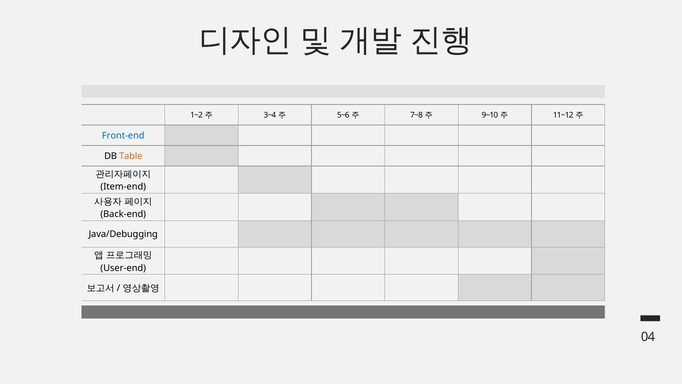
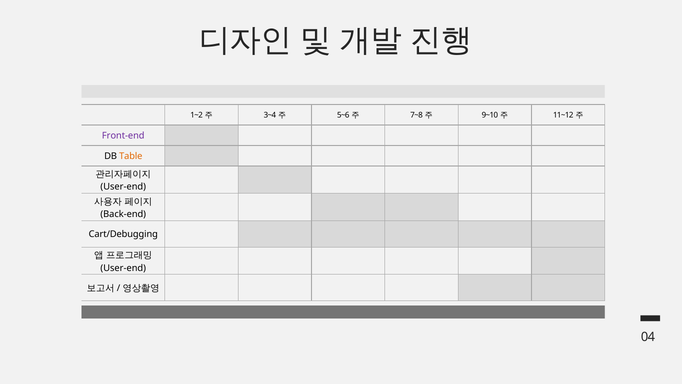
Front-end colour: blue -> purple (123, 136)
Item-end: Item-end -> User-end (123, 187)
Java/Debugging: Java/Debugging -> Cart/Debugging (123, 234)
